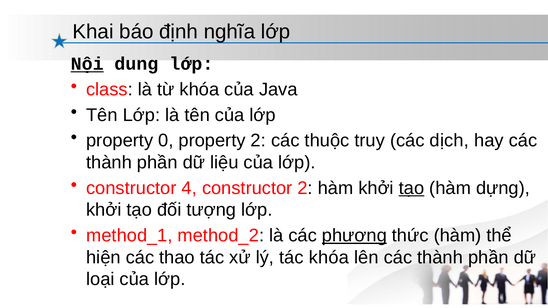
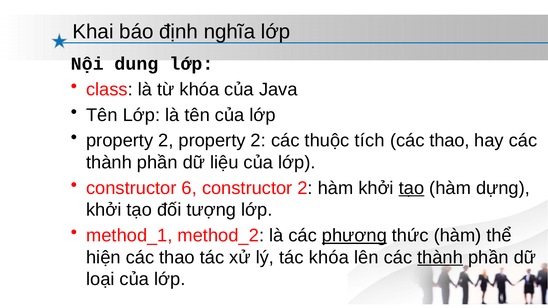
Nội underline: present -> none (87, 64)
0: 0 -> 2 (166, 141)
truy: truy -> tích (370, 141)
dịch: dịch -> thao (449, 141)
4: 4 -> 6 (189, 188)
thành underline: none -> present (440, 258)
